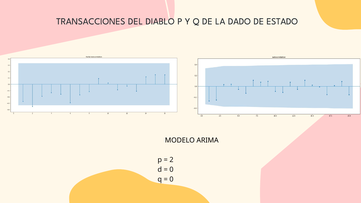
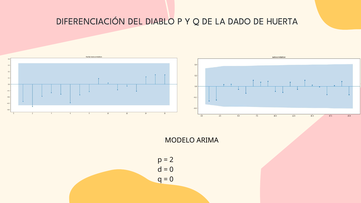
TRANSACCIONES: TRANSACCIONES -> DIFERENCIACIÓN (91, 21)
ESTADO: ESTADO -> HUERTA (282, 21)
